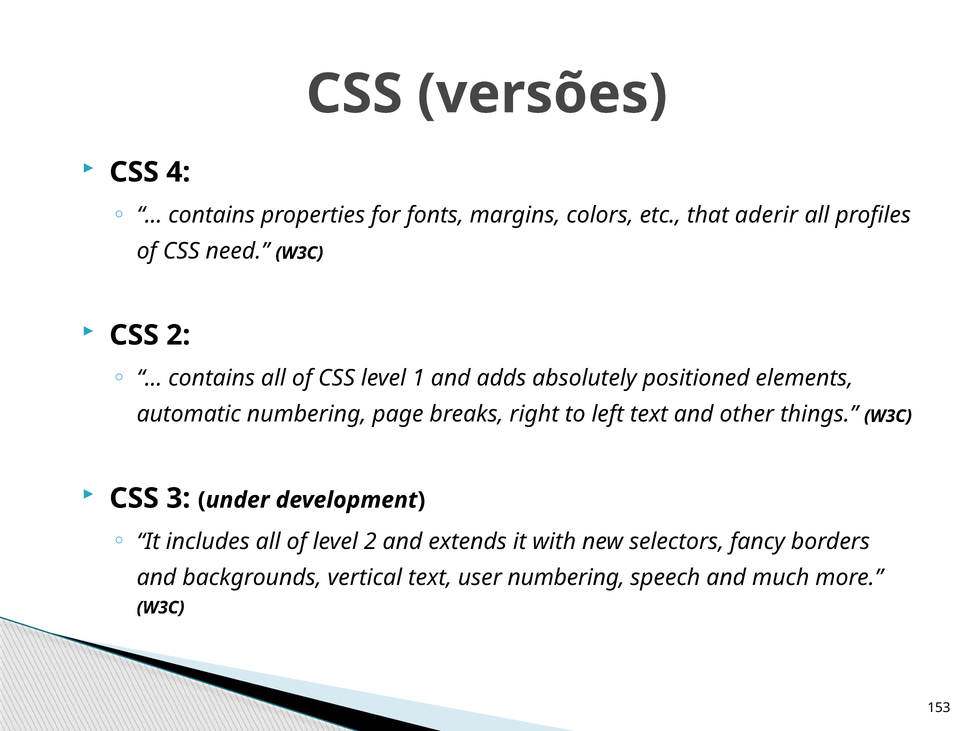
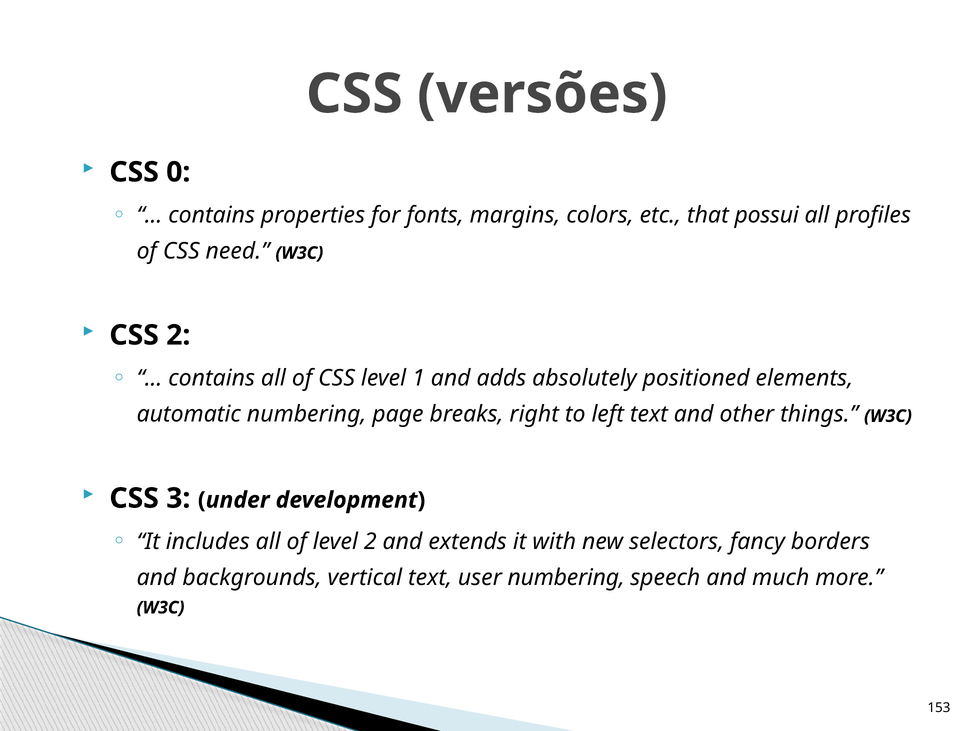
4: 4 -> 0 (178, 172)
aderir: aderir -> possui (767, 215)
